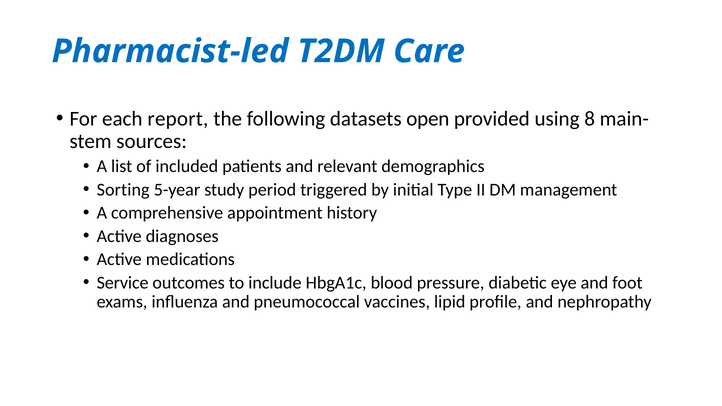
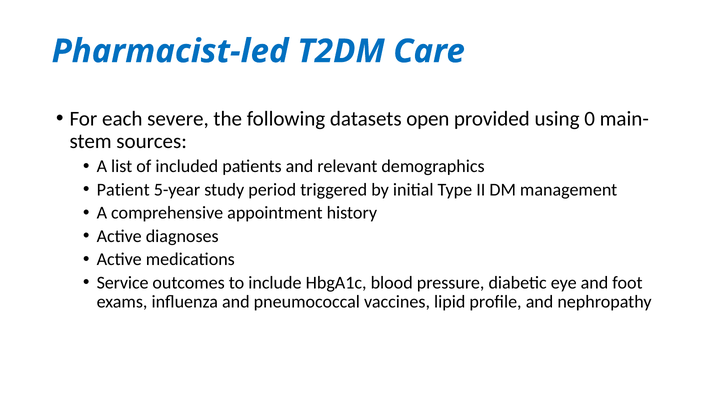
report: report -> severe (178, 119)
8: 8 -> 0 (590, 119)
Sorting: Sorting -> Patient (123, 190)
